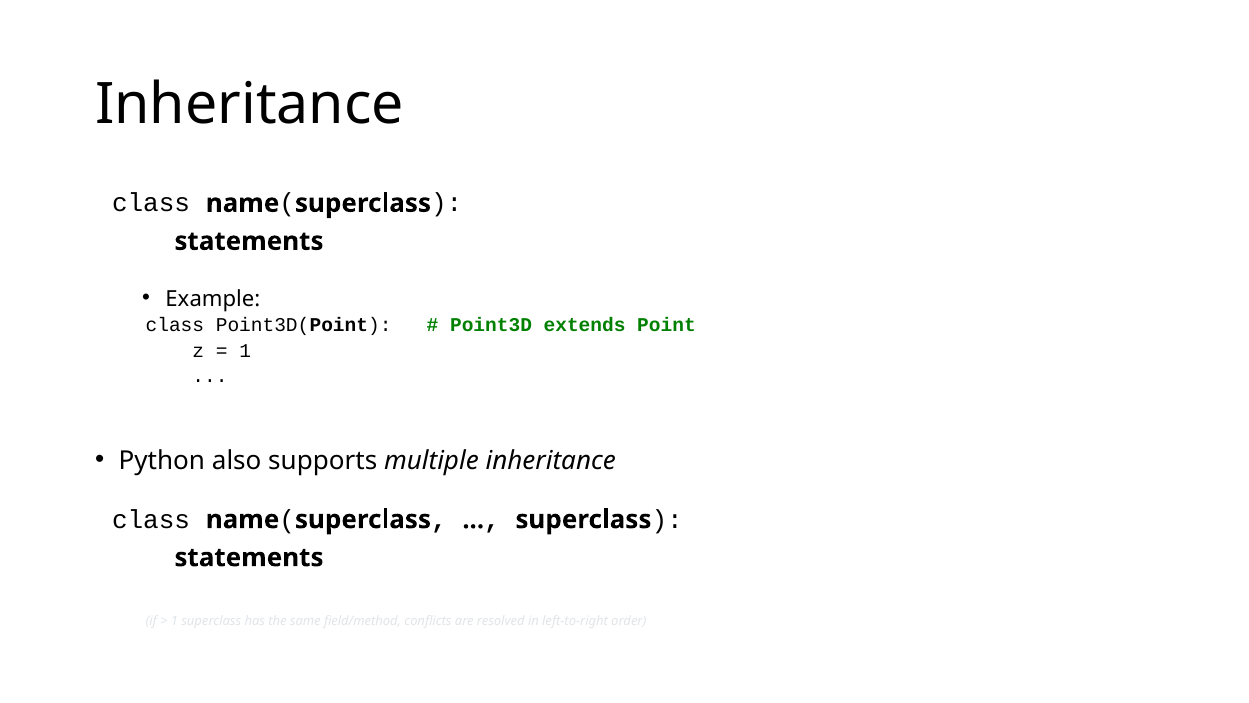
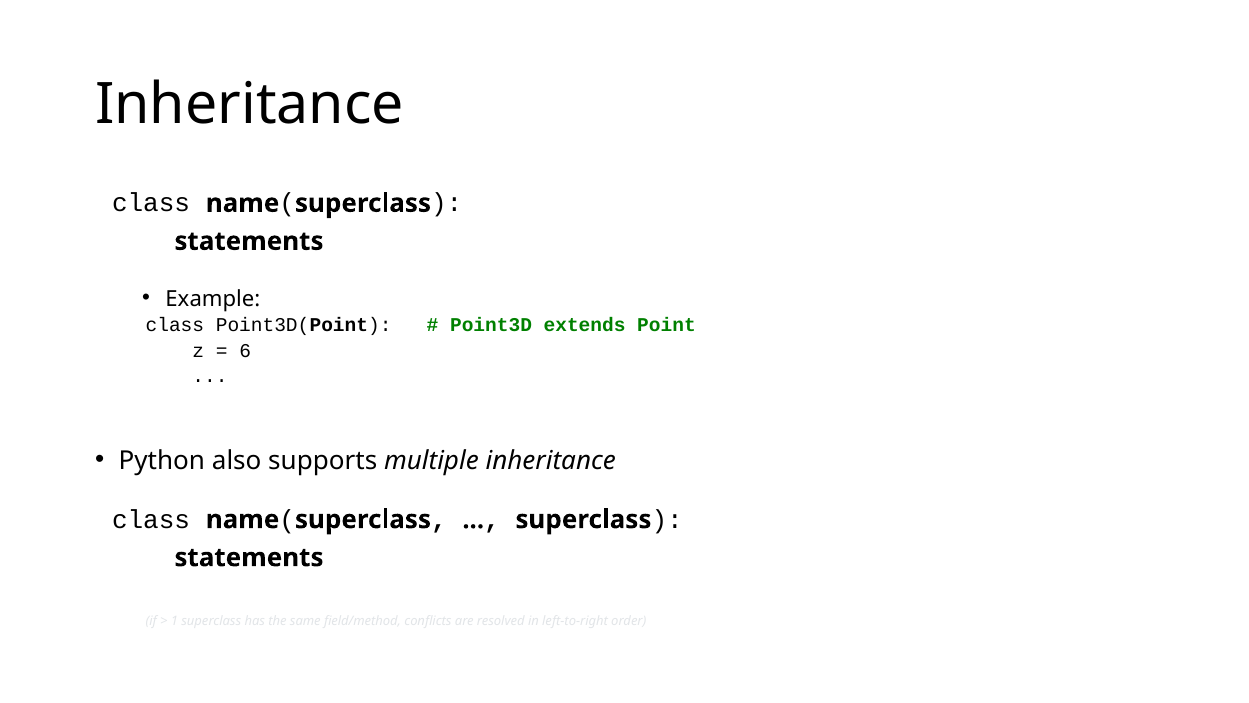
1: 1 -> 6 (245, 350)
